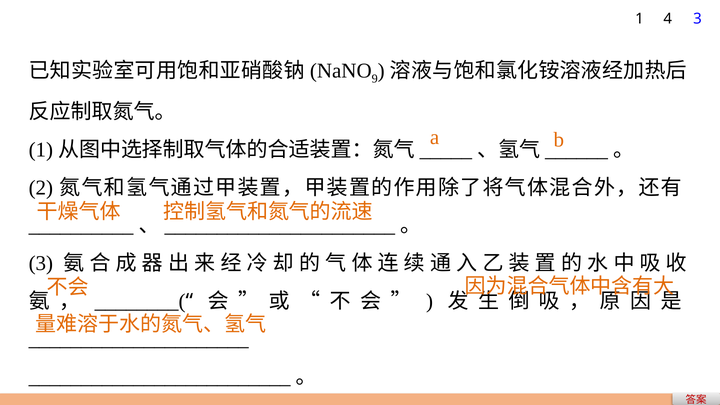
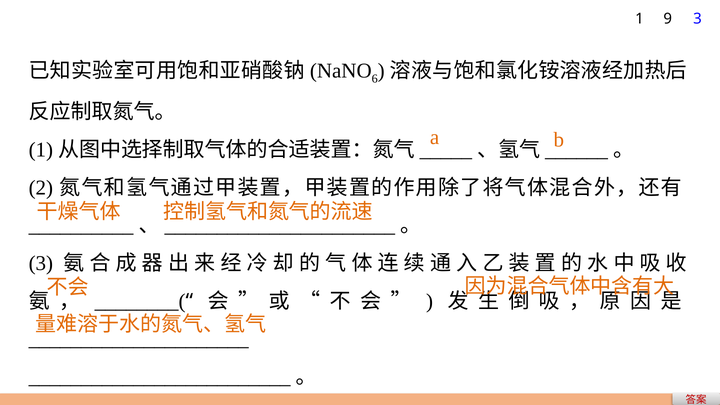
4: 4 -> 9 (668, 19)
9: 9 -> 6 (375, 79)
